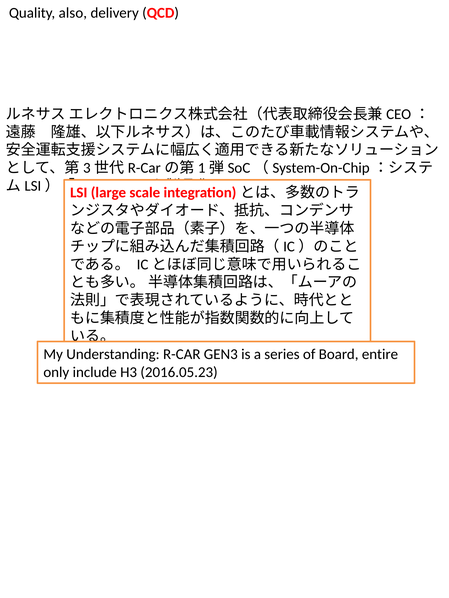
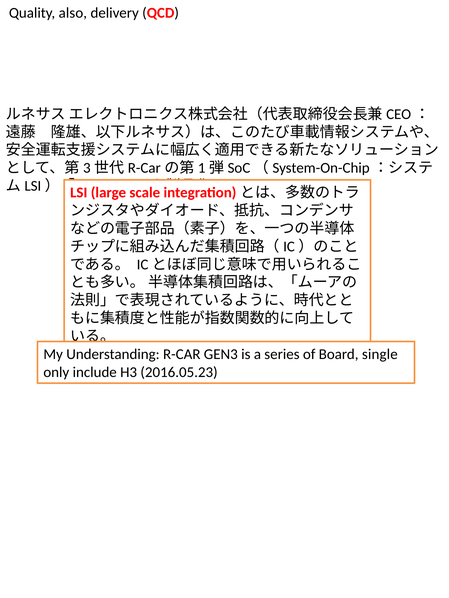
entire: entire -> single (380, 355)
